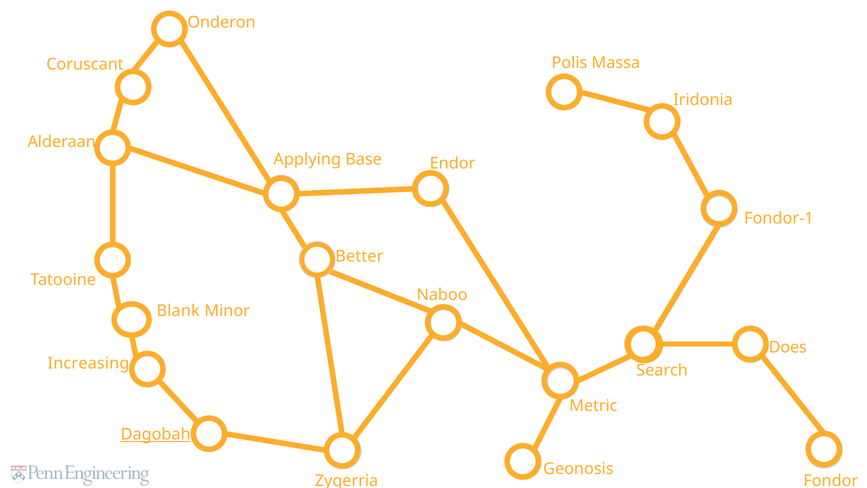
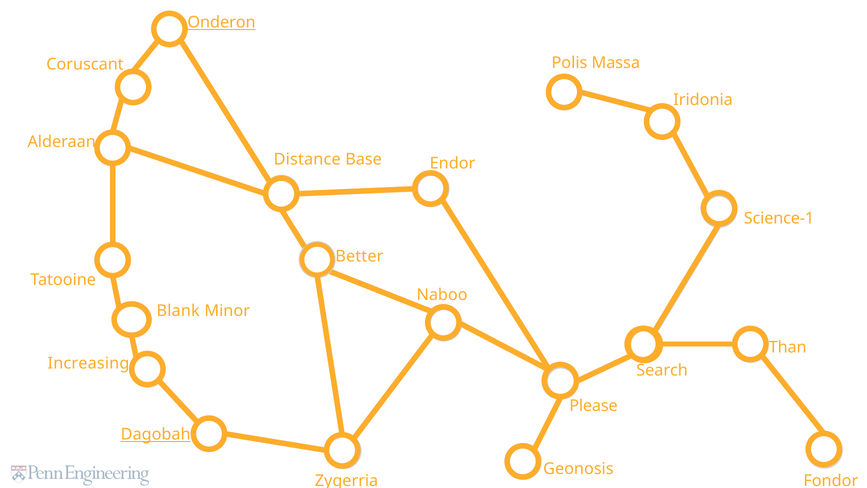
Onderon underline: none -> present (222, 22)
Applying: Applying -> Distance (307, 159)
Fondor-1: Fondor-1 -> Science-1 (779, 218)
Does: Does -> Than (788, 347)
Metric: Metric -> Please (593, 406)
